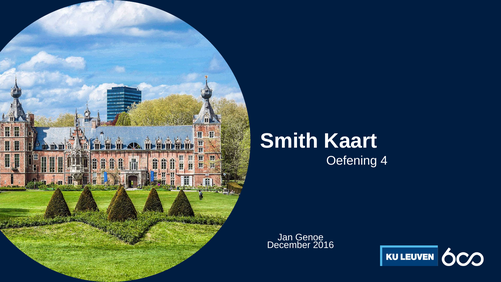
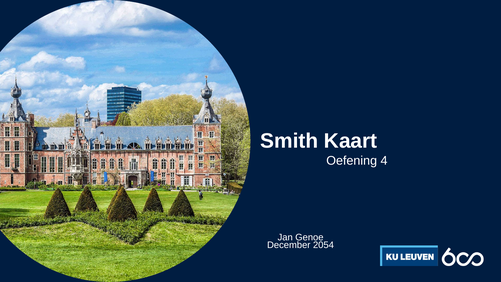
2016: 2016 -> 2054 (323, 245)
